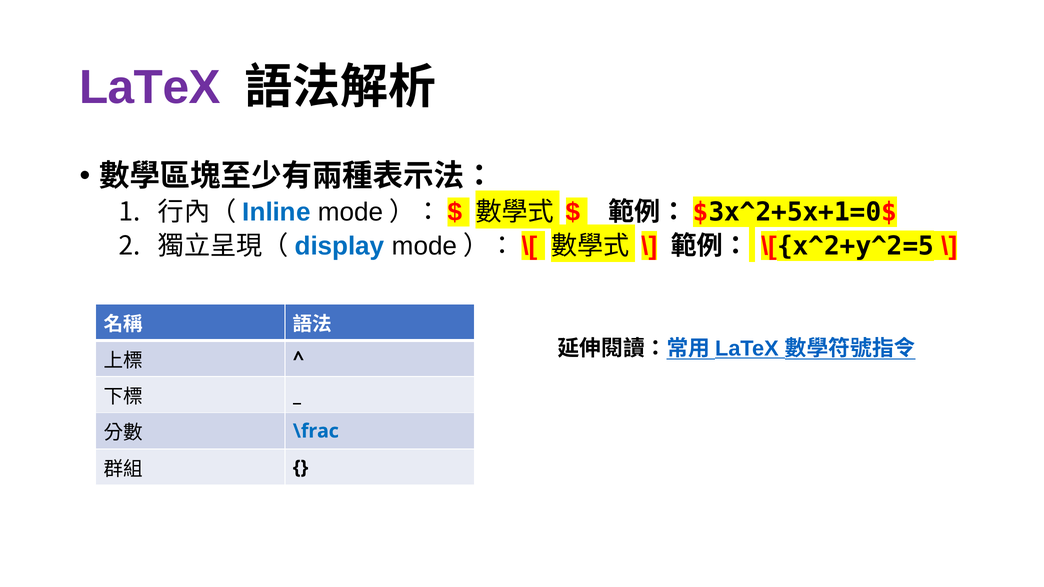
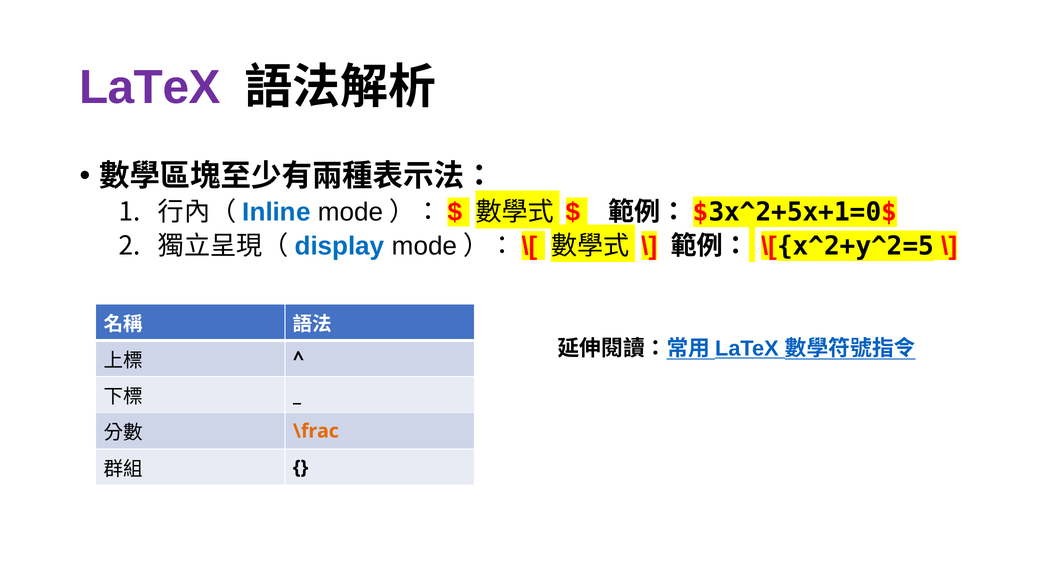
\frac colour: blue -> orange (316, 431)
